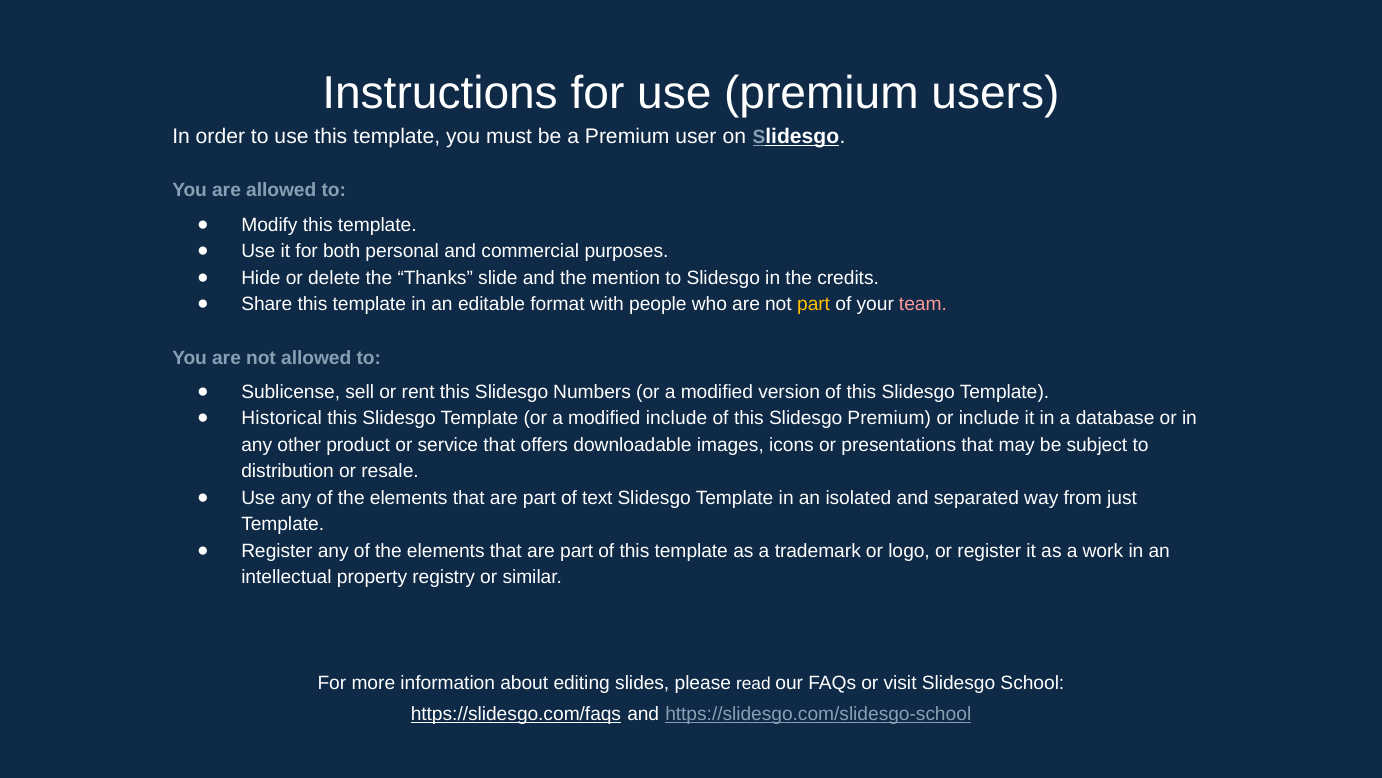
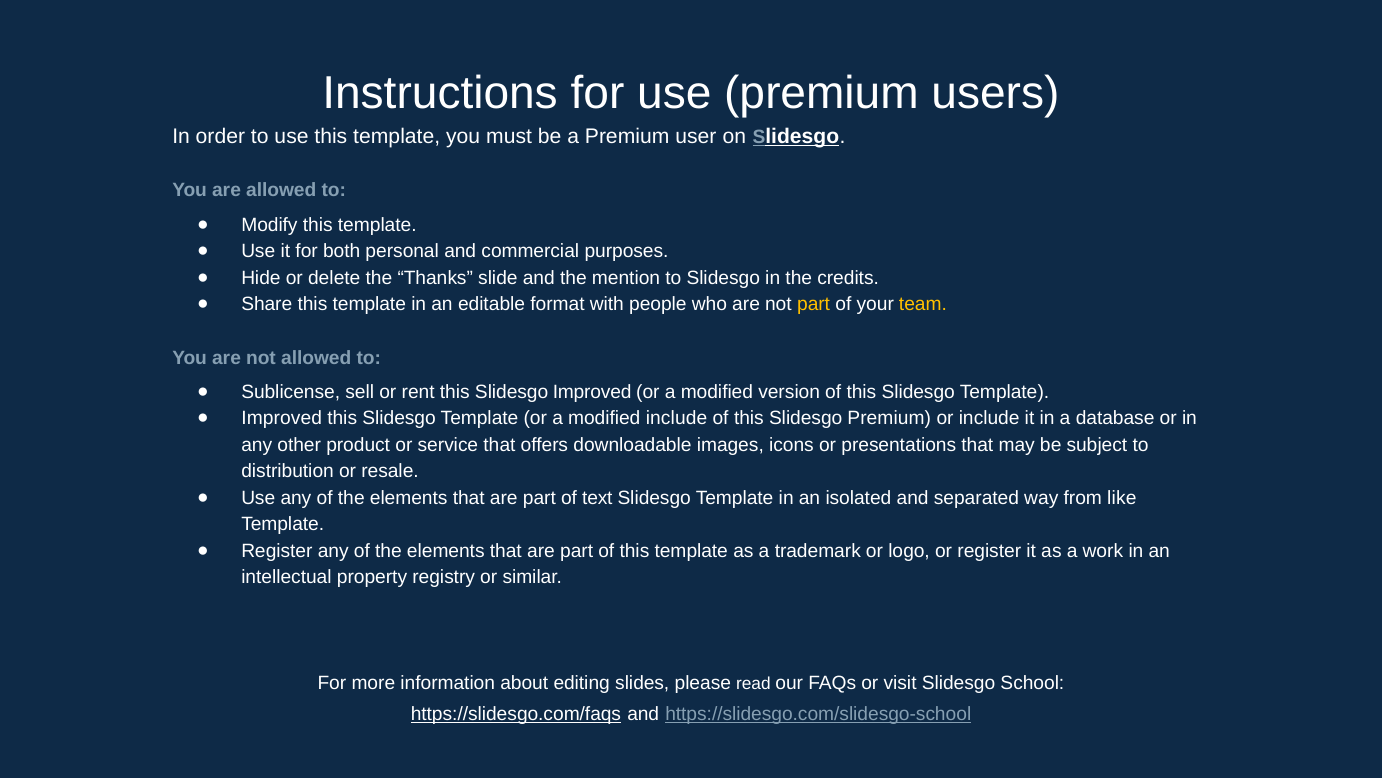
team colour: pink -> yellow (923, 304)
Slidesgo Numbers: Numbers -> Improved (592, 392)
Historical: Historical -> Improved (282, 418)
just: just -> like (1122, 498)
